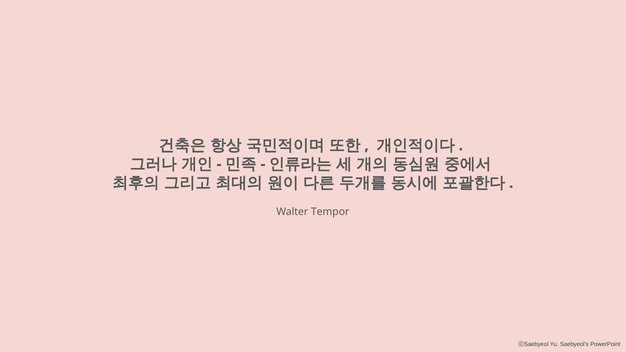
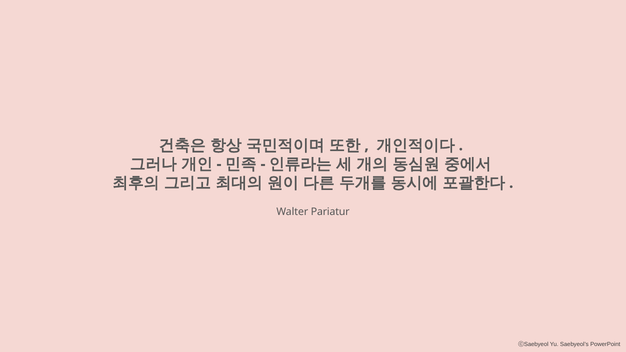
Tempor: Tempor -> Pariatur (330, 212)
